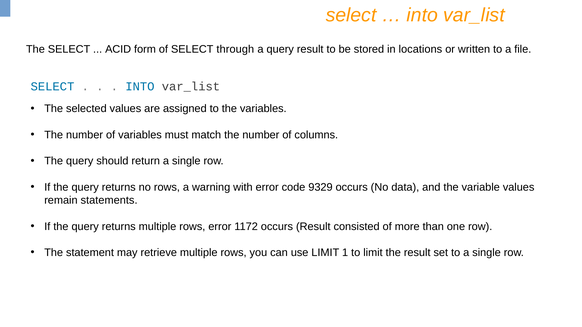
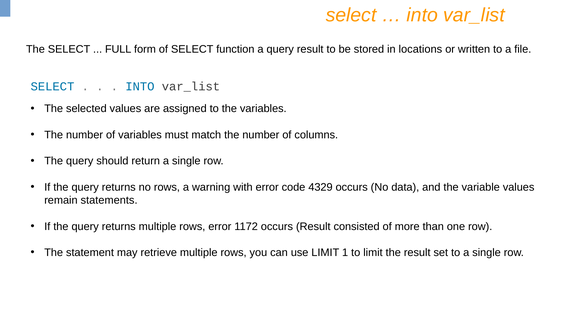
ACID: ACID -> FULL (118, 49)
through: through -> function (235, 49)
9329: 9329 -> 4329 (320, 187)
